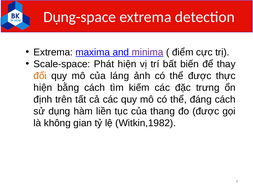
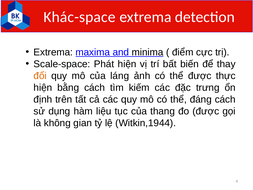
Dụng-space: Dụng-space -> Khác-space (80, 17)
minima colour: purple -> black (148, 52)
liền: liền -> liệu (104, 111)
Witkin,1982: Witkin,1982 -> Witkin,1944 (146, 123)
